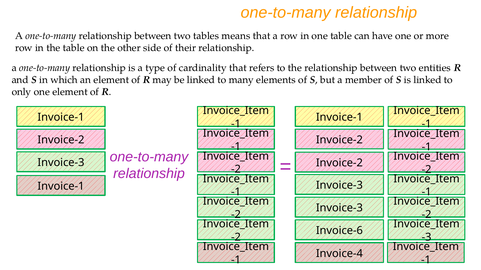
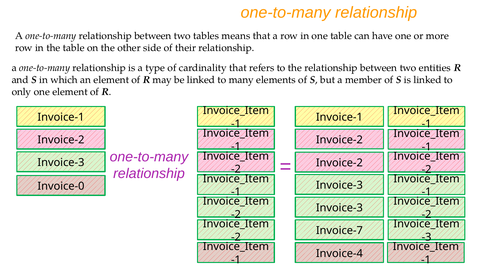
Invoice-1: Invoice-1 -> Invoice-0 (61, 187)
Invoice-6: Invoice-6 -> Invoice-7 (339, 231)
